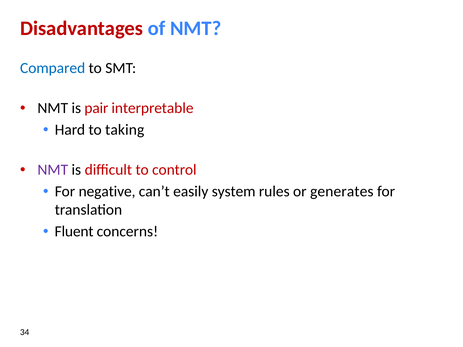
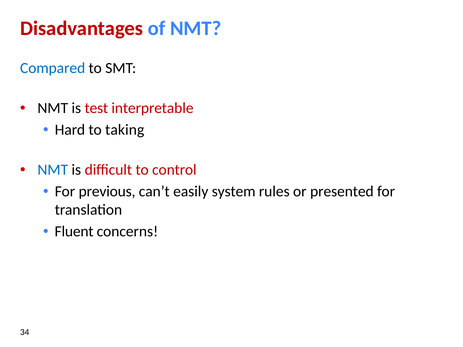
pair: pair -> test (96, 108)
NMT colour: purple -> blue (53, 170)
negative: negative -> previous (107, 191)
generates: generates -> presented (342, 191)
